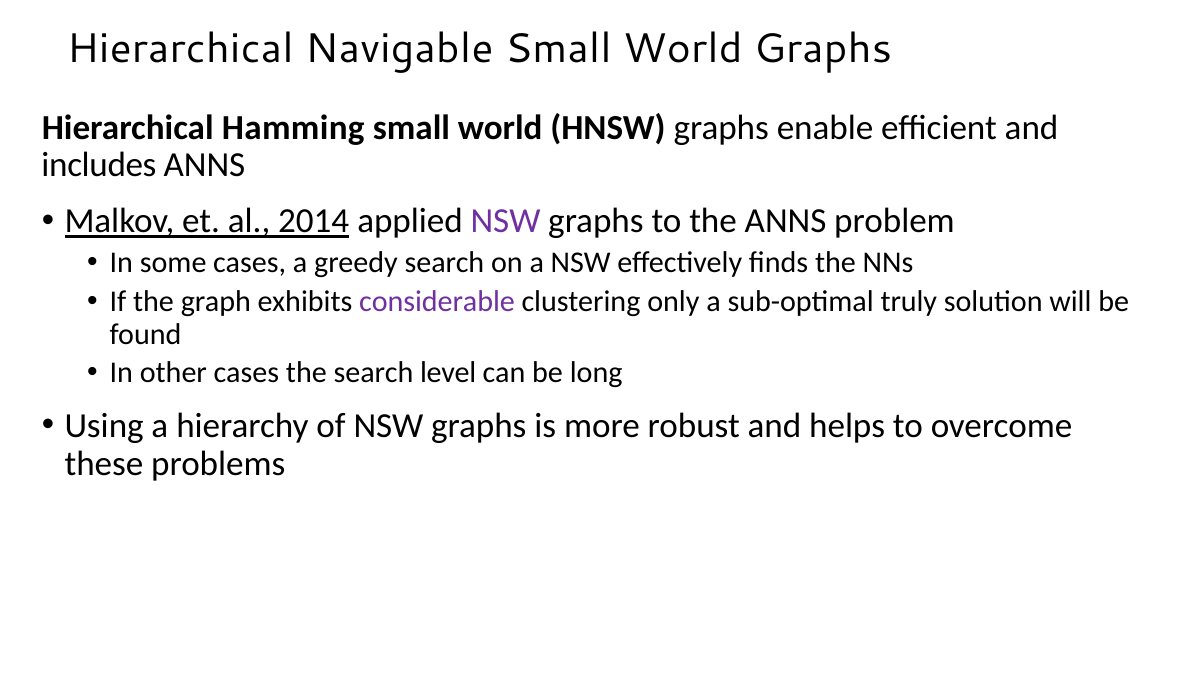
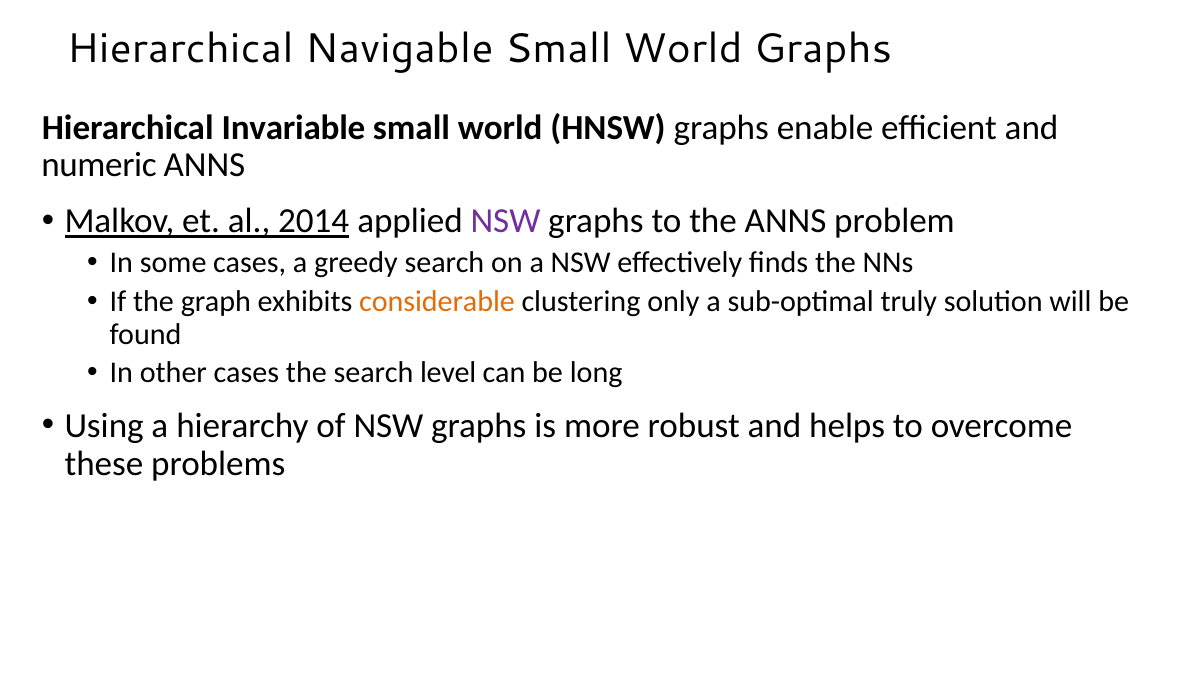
Hamming: Hamming -> Invariable (294, 128)
includes: includes -> numeric (99, 165)
considerable colour: purple -> orange (437, 302)
